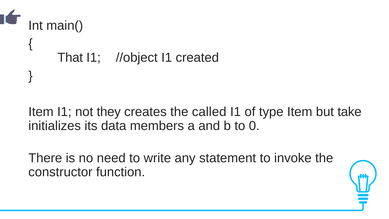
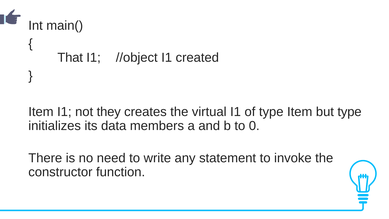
called: called -> virtual (209, 112)
but take: take -> type (349, 112)
